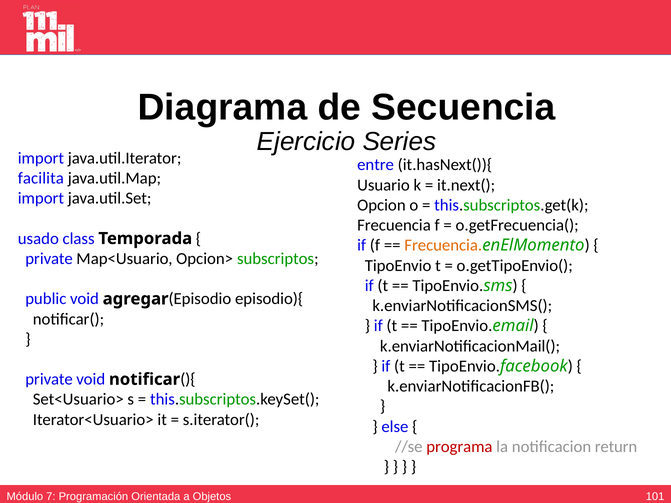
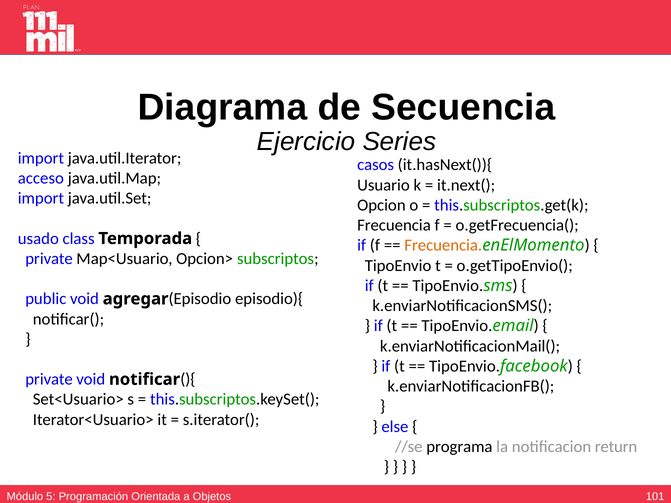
entre: entre -> casos (376, 165)
facilita: facilita -> acceso (41, 178)
programa colour: red -> black (459, 447)
7: 7 -> 5 (51, 497)
